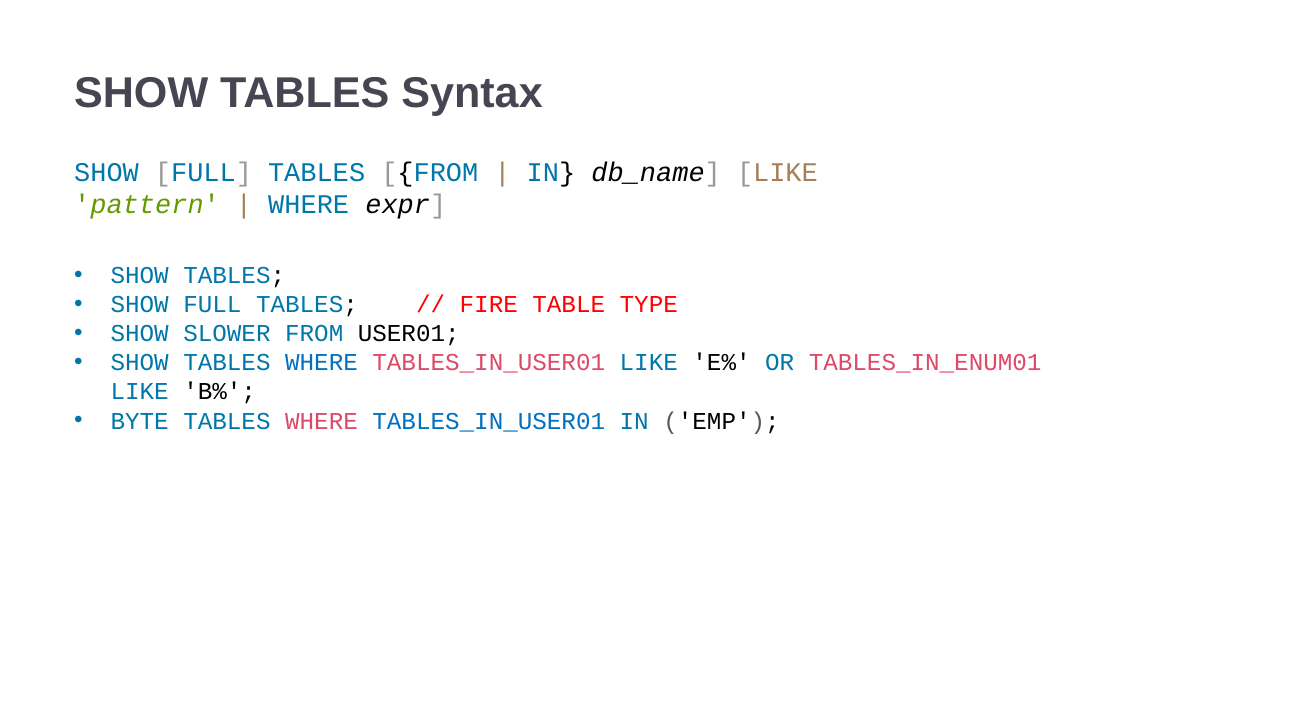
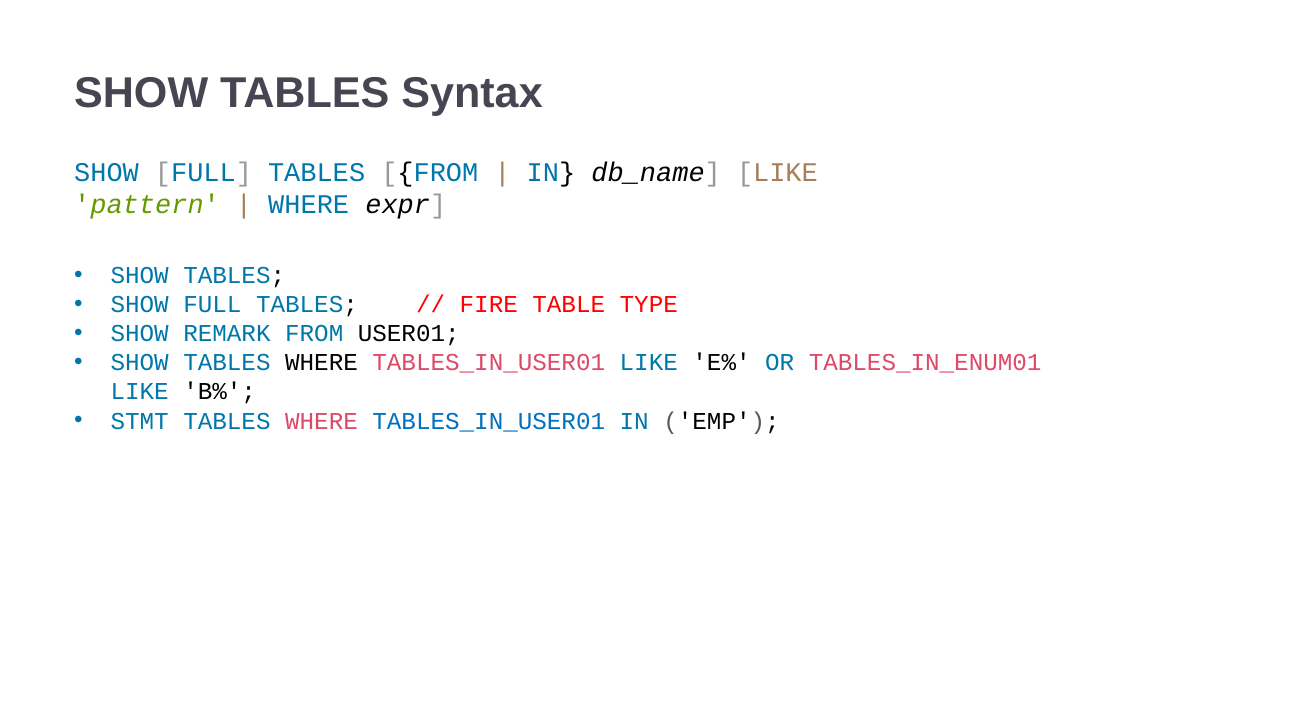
SLOWER: SLOWER -> REMARK (227, 334)
WHERE colour: blue -> black (321, 363)
BYTE: BYTE -> STMT (140, 421)
